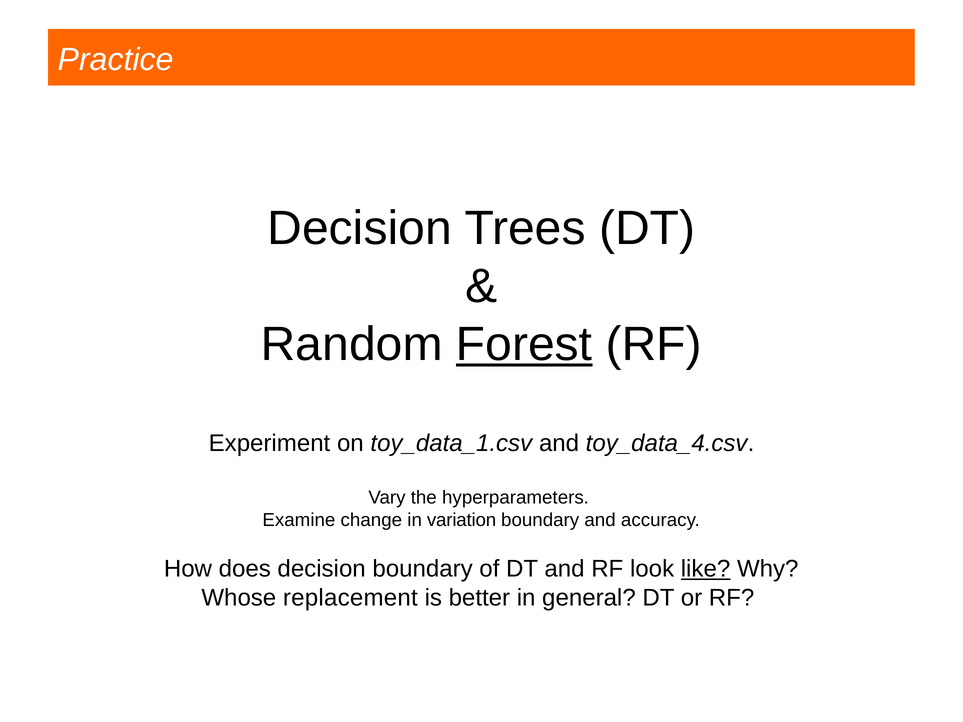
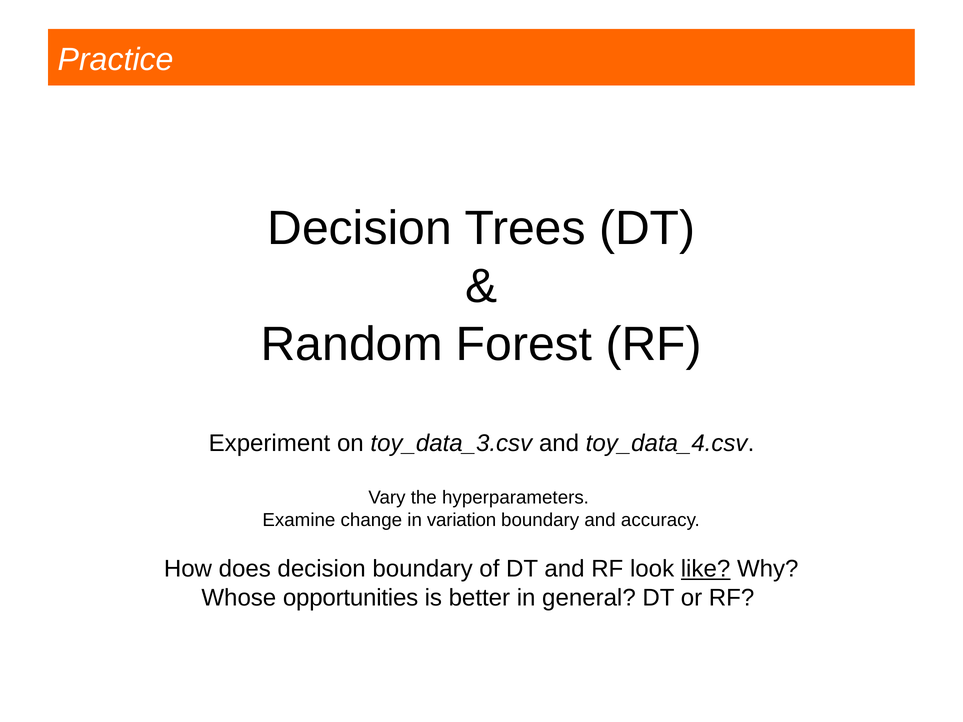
Forest underline: present -> none (524, 344)
toy_data_1.csv: toy_data_1.csv -> toy_data_3.csv (451, 444)
replacement: replacement -> opportunities (351, 598)
